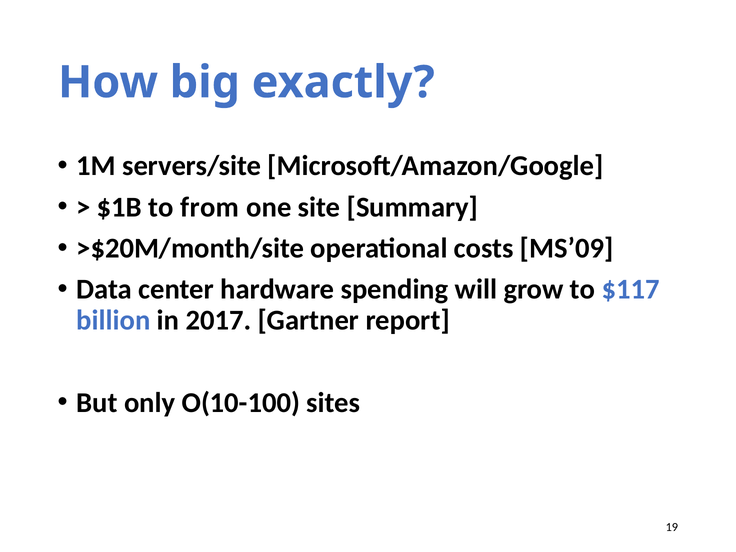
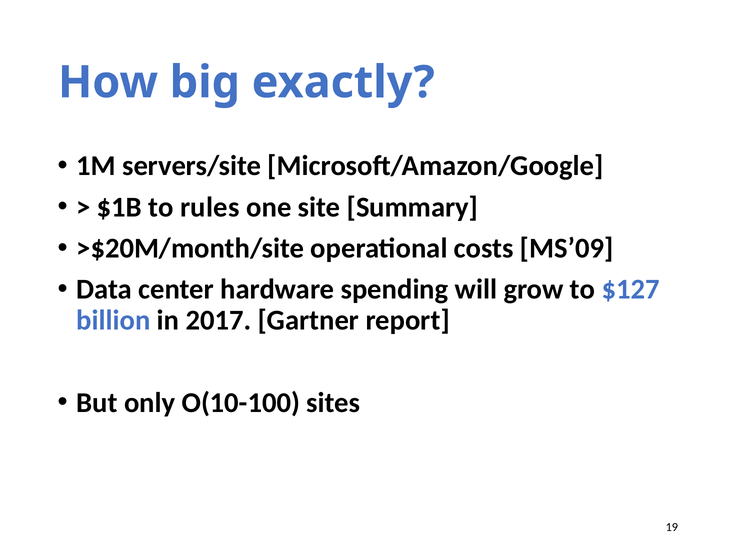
from: from -> rules (210, 207)
$117: $117 -> $127 (631, 289)
